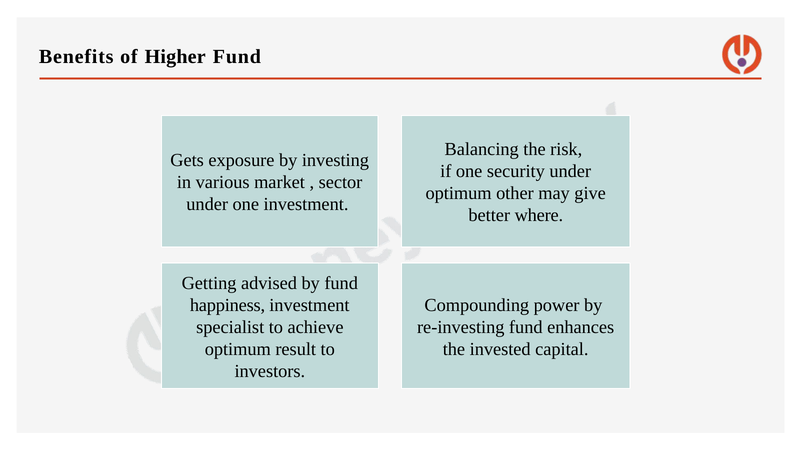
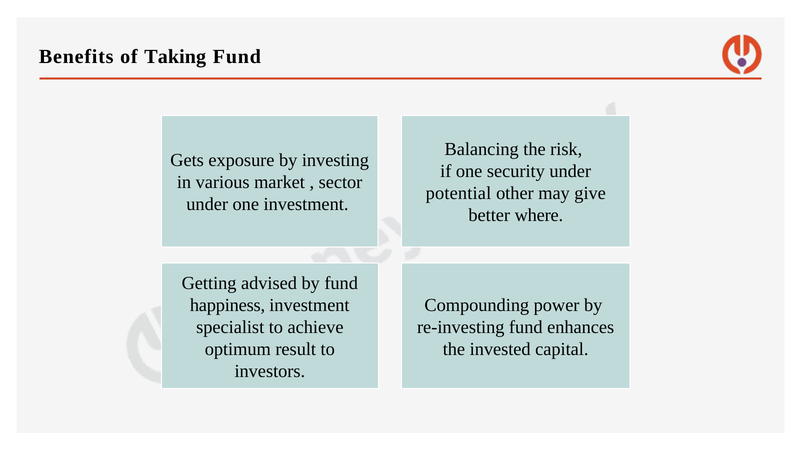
Higher: Higher -> Taking (175, 57)
optimum: optimum -> potential (458, 194)
